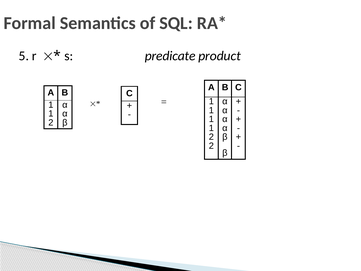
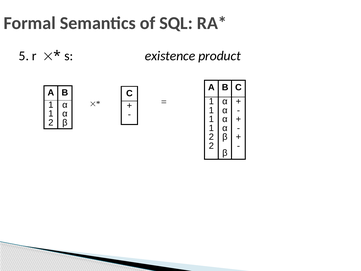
predicate: predicate -> existence (170, 56)
